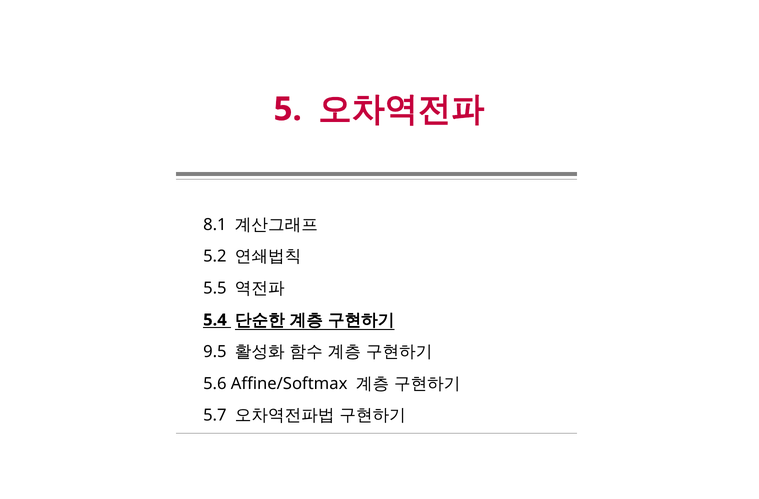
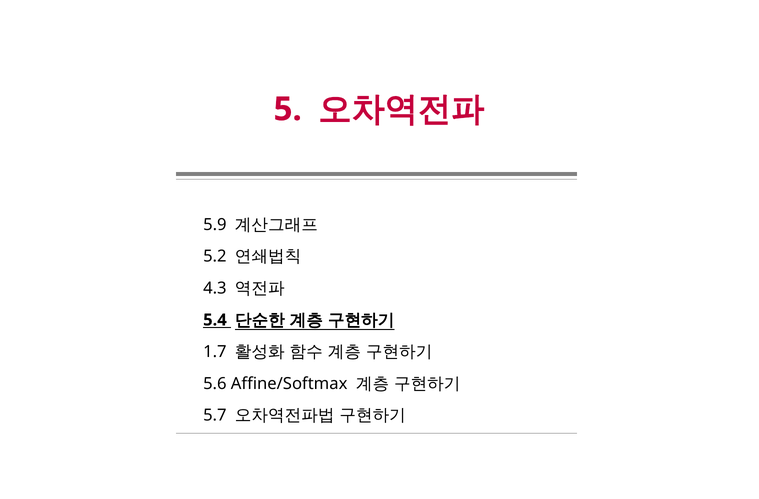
8.1: 8.1 -> 5.9 (215, 224)
5.5: 5.5 -> 4.3 (215, 288)
9.5: 9.5 -> 1.7 (215, 351)
